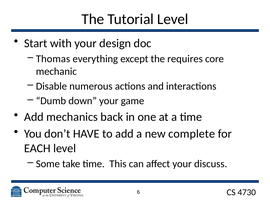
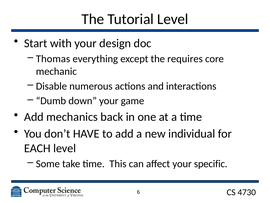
complete: complete -> individual (192, 133)
discuss: discuss -> specific (211, 163)
